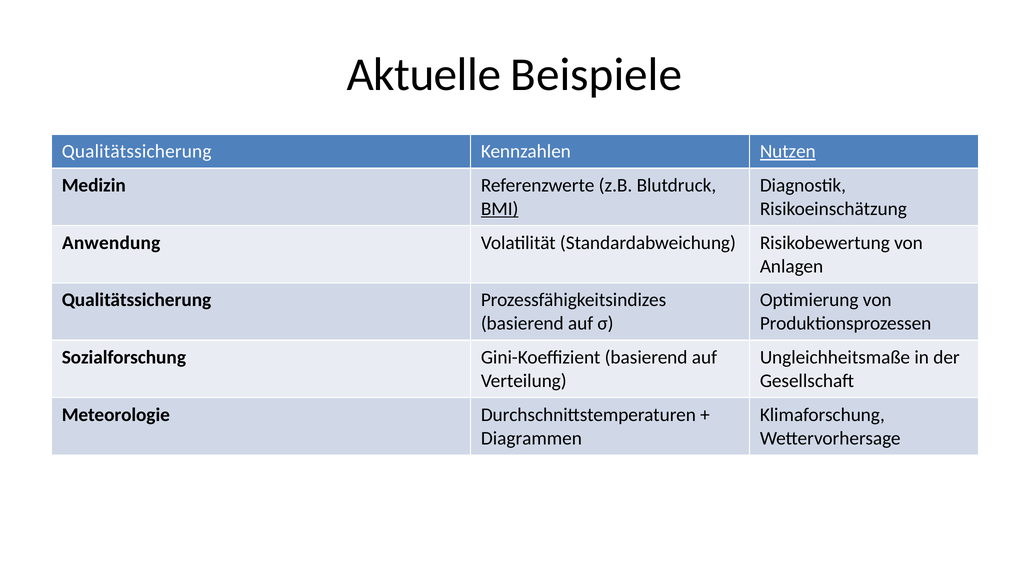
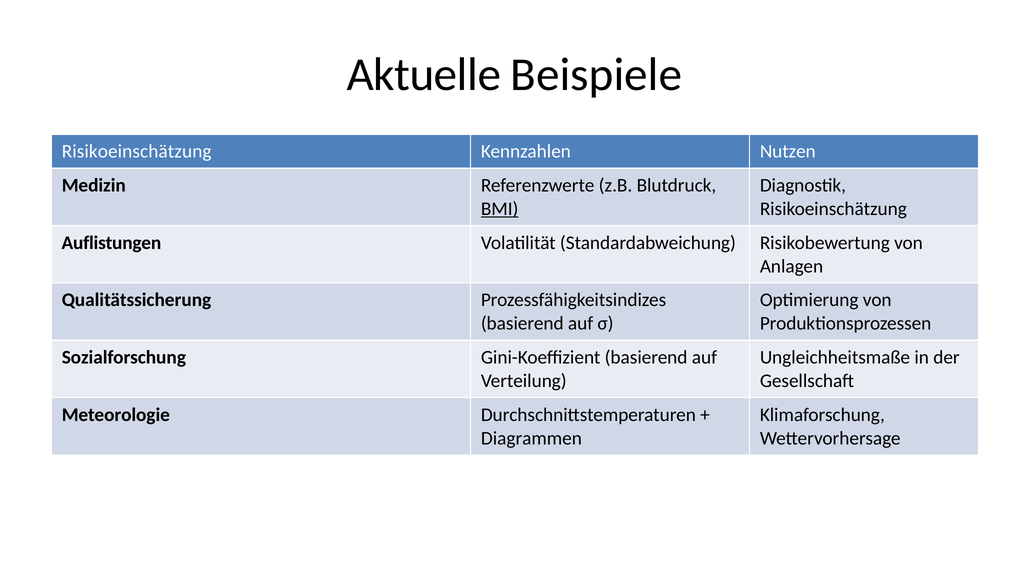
Qualitätssicherung: Qualitätssicherung -> Risikoeinschätzung (137, 152)
Nutzen underline: present -> none (788, 152)
Anwendung: Anwendung -> Auflistungen (111, 243)
